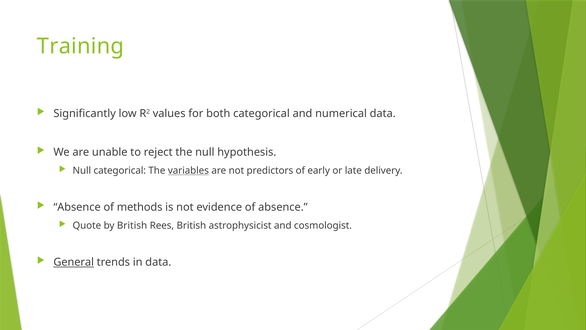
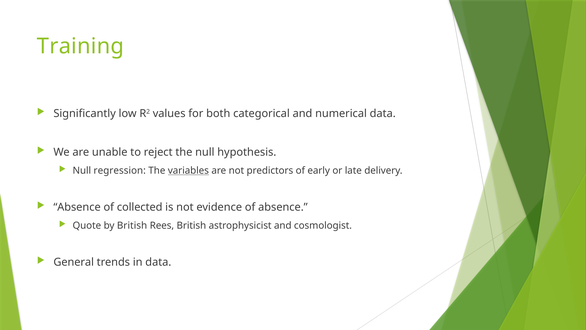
Null categorical: categorical -> regression (120, 170)
methods: methods -> collected (140, 207)
General underline: present -> none (74, 262)
